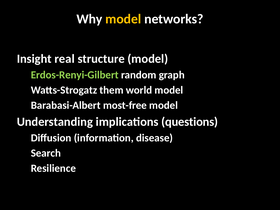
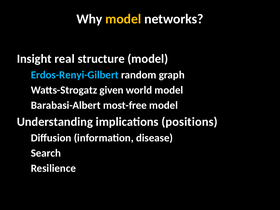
Erdos-Renyi-Gilbert colour: light green -> light blue (75, 75)
them: them -> given (112, 90)
questions: questions -> positions (190, 122)
